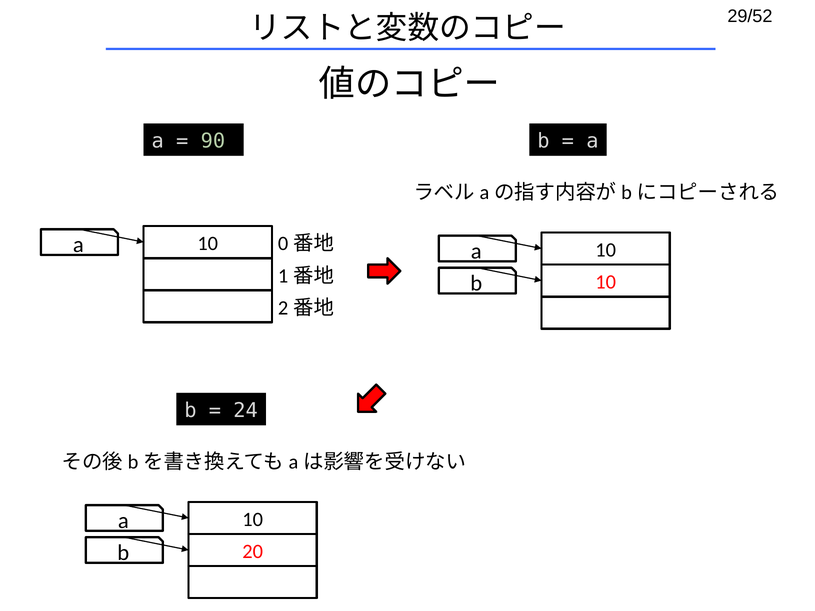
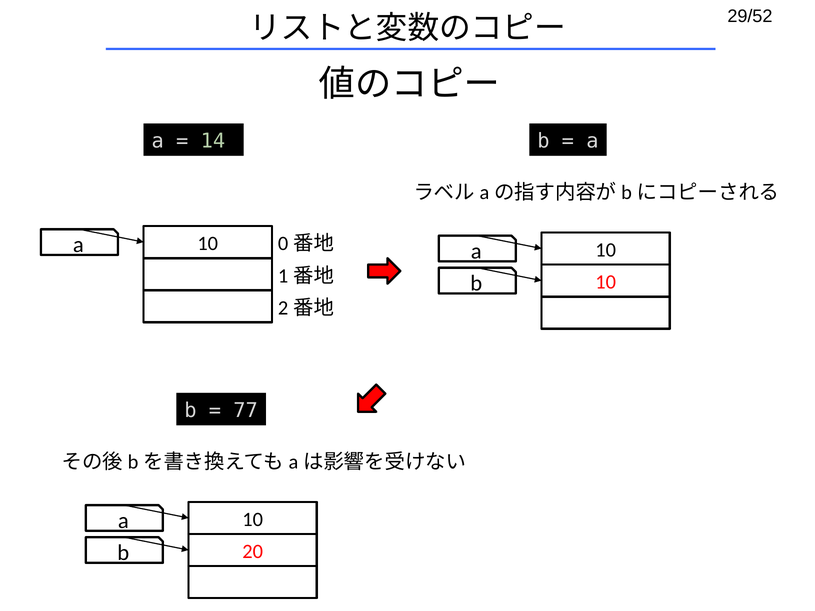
90: 90 -> 14 (213, 141)
24: 24 -> 77 (246, 411)
